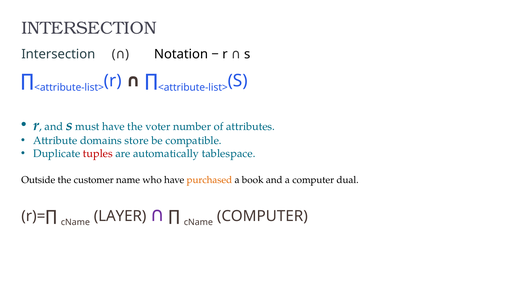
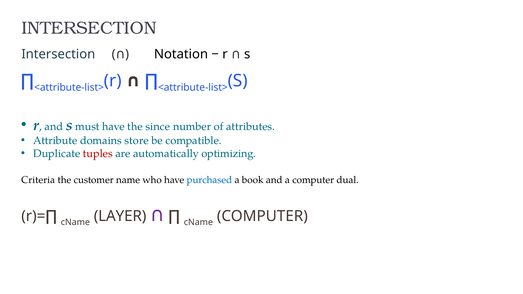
voter: voter -> since (158, 127)
tablespace: tablespace -> optimizing (229, 154)
Outside: Outside -> Criteria (38, 180)
purchased colour: orange -> blue (209, 180)
